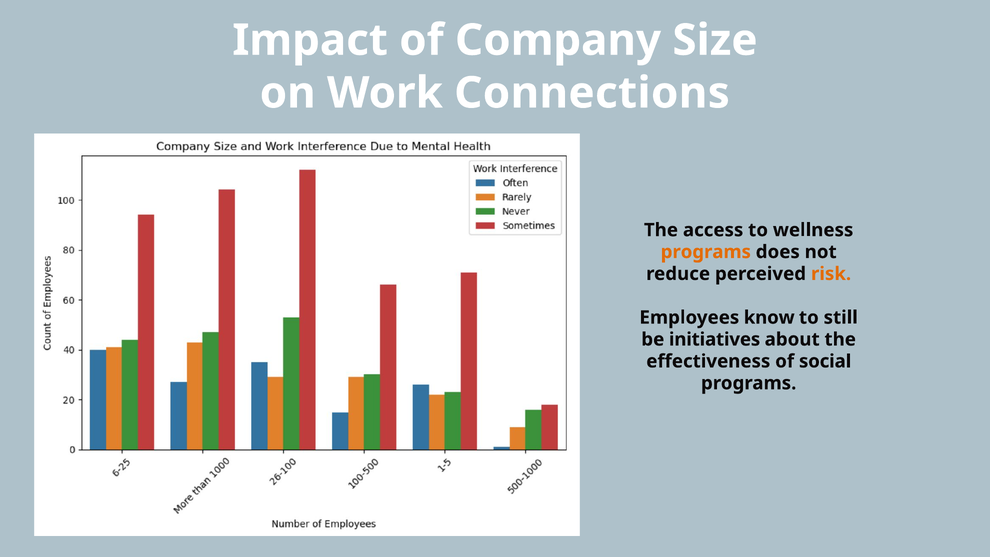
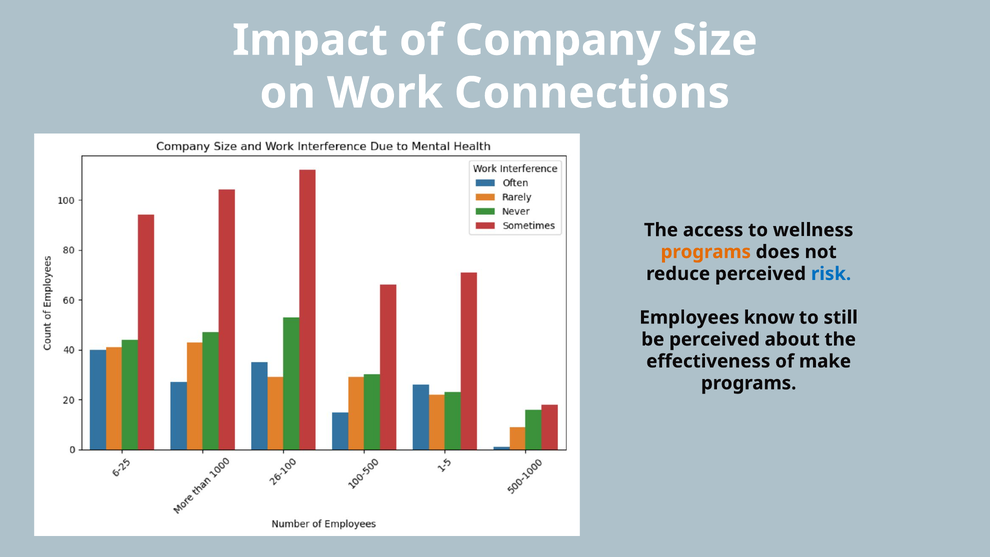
risk colour: orange -> blue (831, 274)
be initiatives: initiatives -> perceived (715, 339)
social: social -> make (825, 361)
